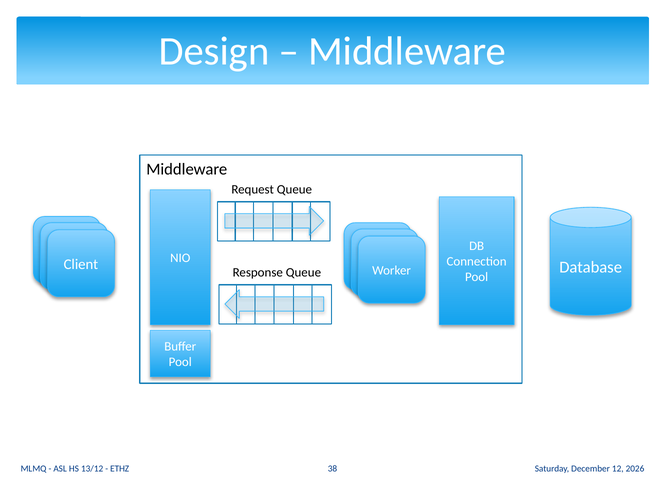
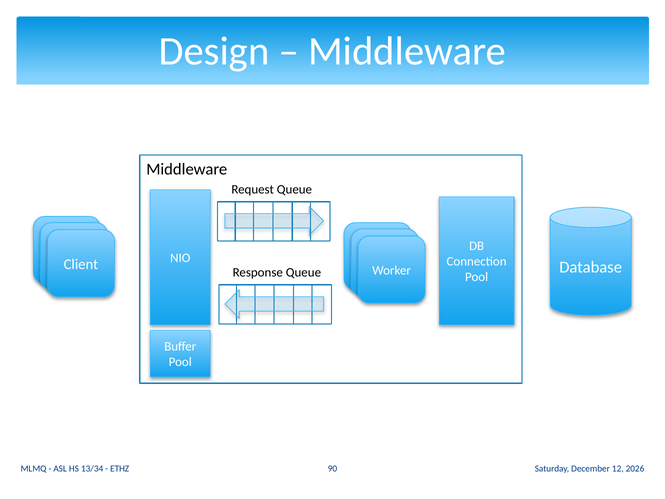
13/12: 13/12 -> 13/34 (92, 468)
38: 38 -> 90 (332, 468)
